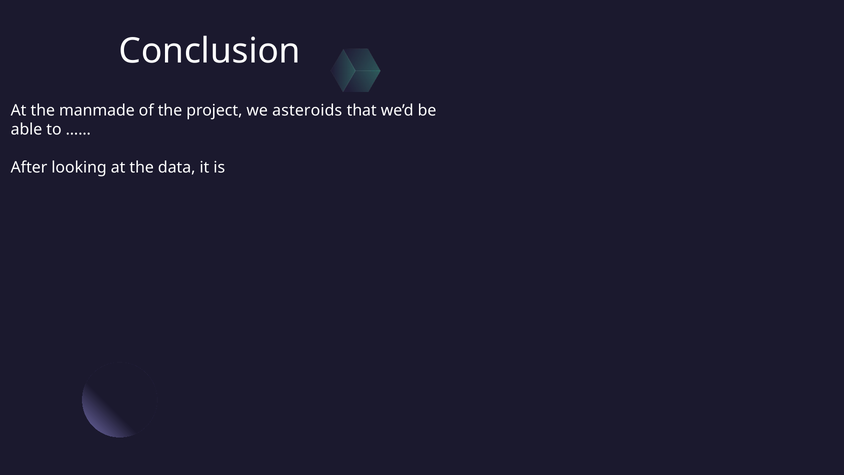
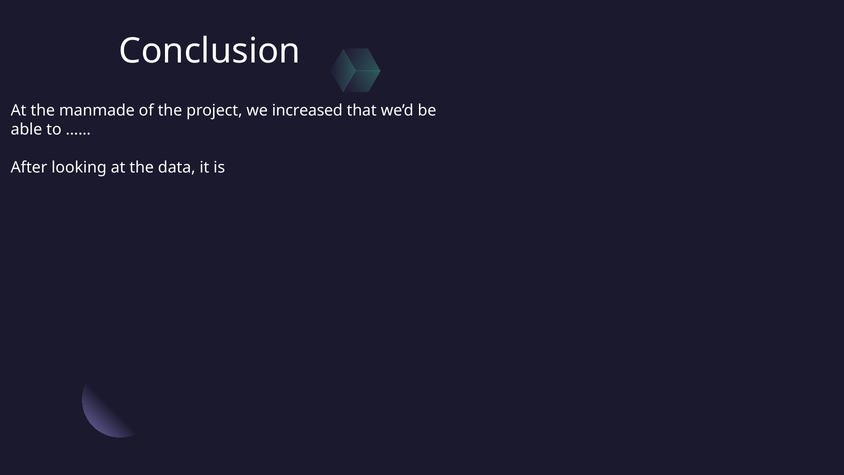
asteroids: asteroids -> increased (307, 111)
